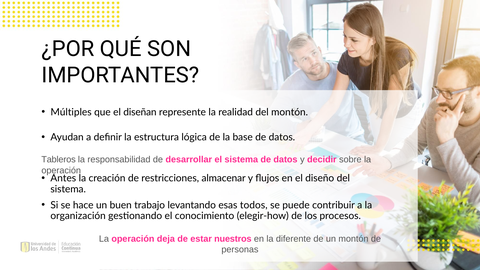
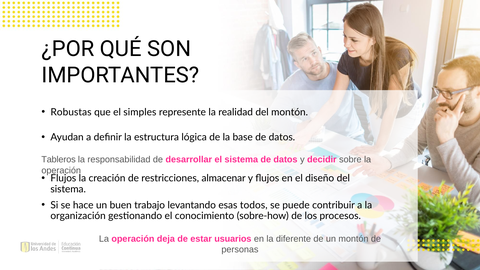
Múltiples: Múltiples -> Robustas (71, 112)
diseñan: diseñan -> simples (140, 112)
Antes: Antes -> Flujos (63, 178)
elegir-how: elegir-how -> sobre-how (263, 216)
nuestros: nuestros -> usuarios (233, 239)
